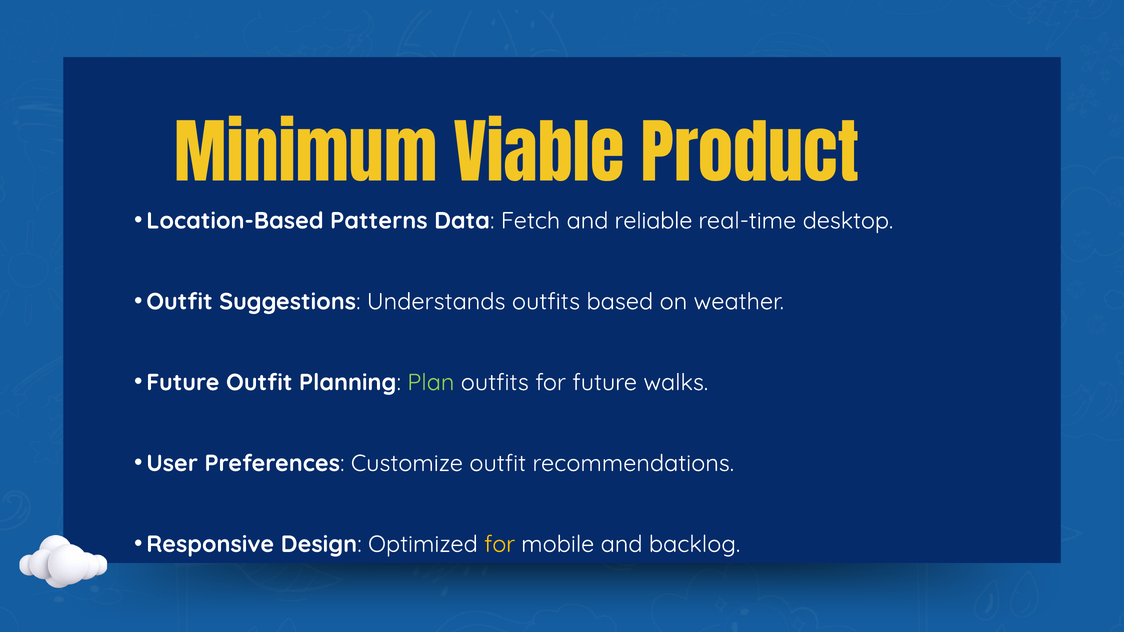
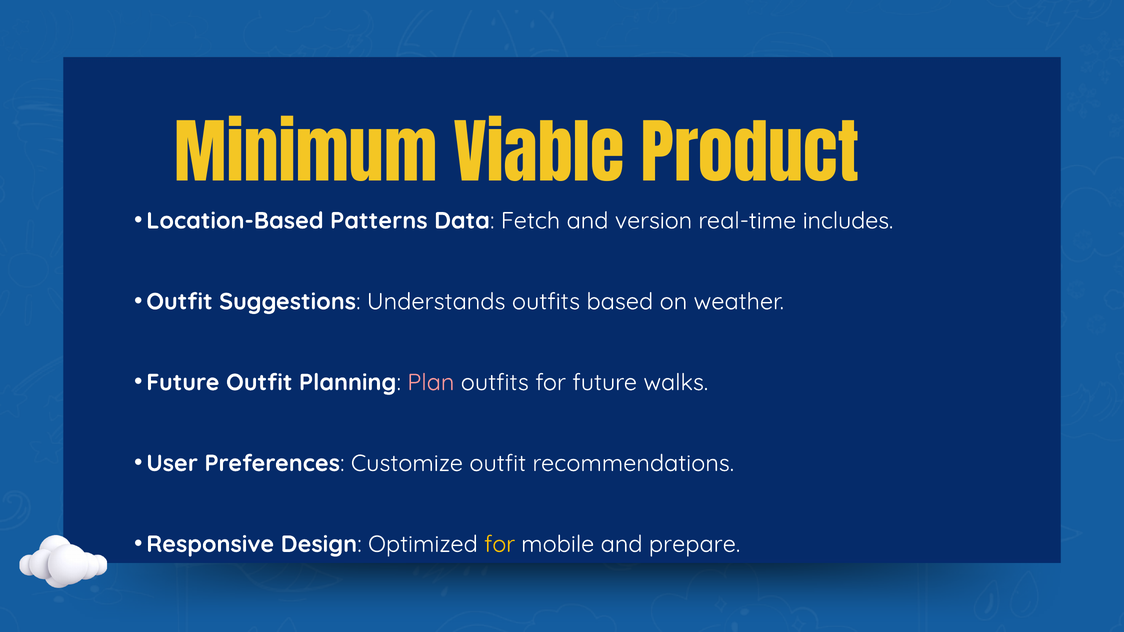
reliable: reliable -> version (653, 221)
desktop: desktop -> includes (848, 221)
Plan colour: light green -> pink (431, 383)
backlog: backlog -> prepare (695, 544)
